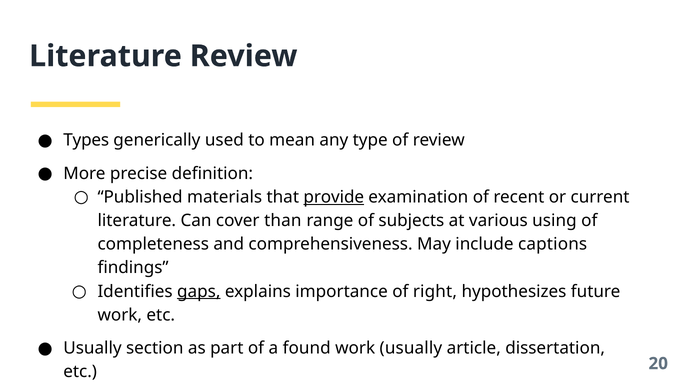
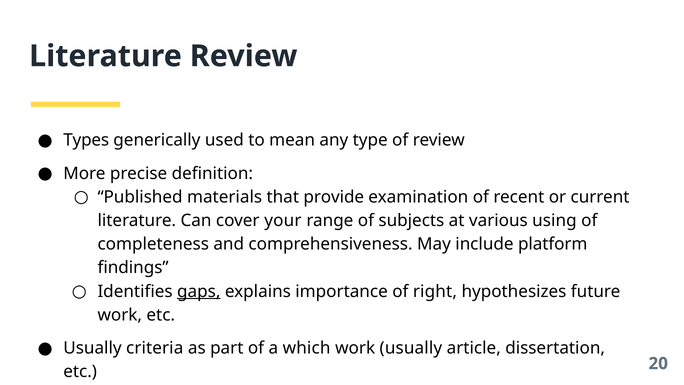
provide underline: present -> none (334, 197)
than: than -> your (283, 220)
captions: captions -> platform (553, 244)
section: section -> criteria (155, 348)
found: found -> which (307, 348)
